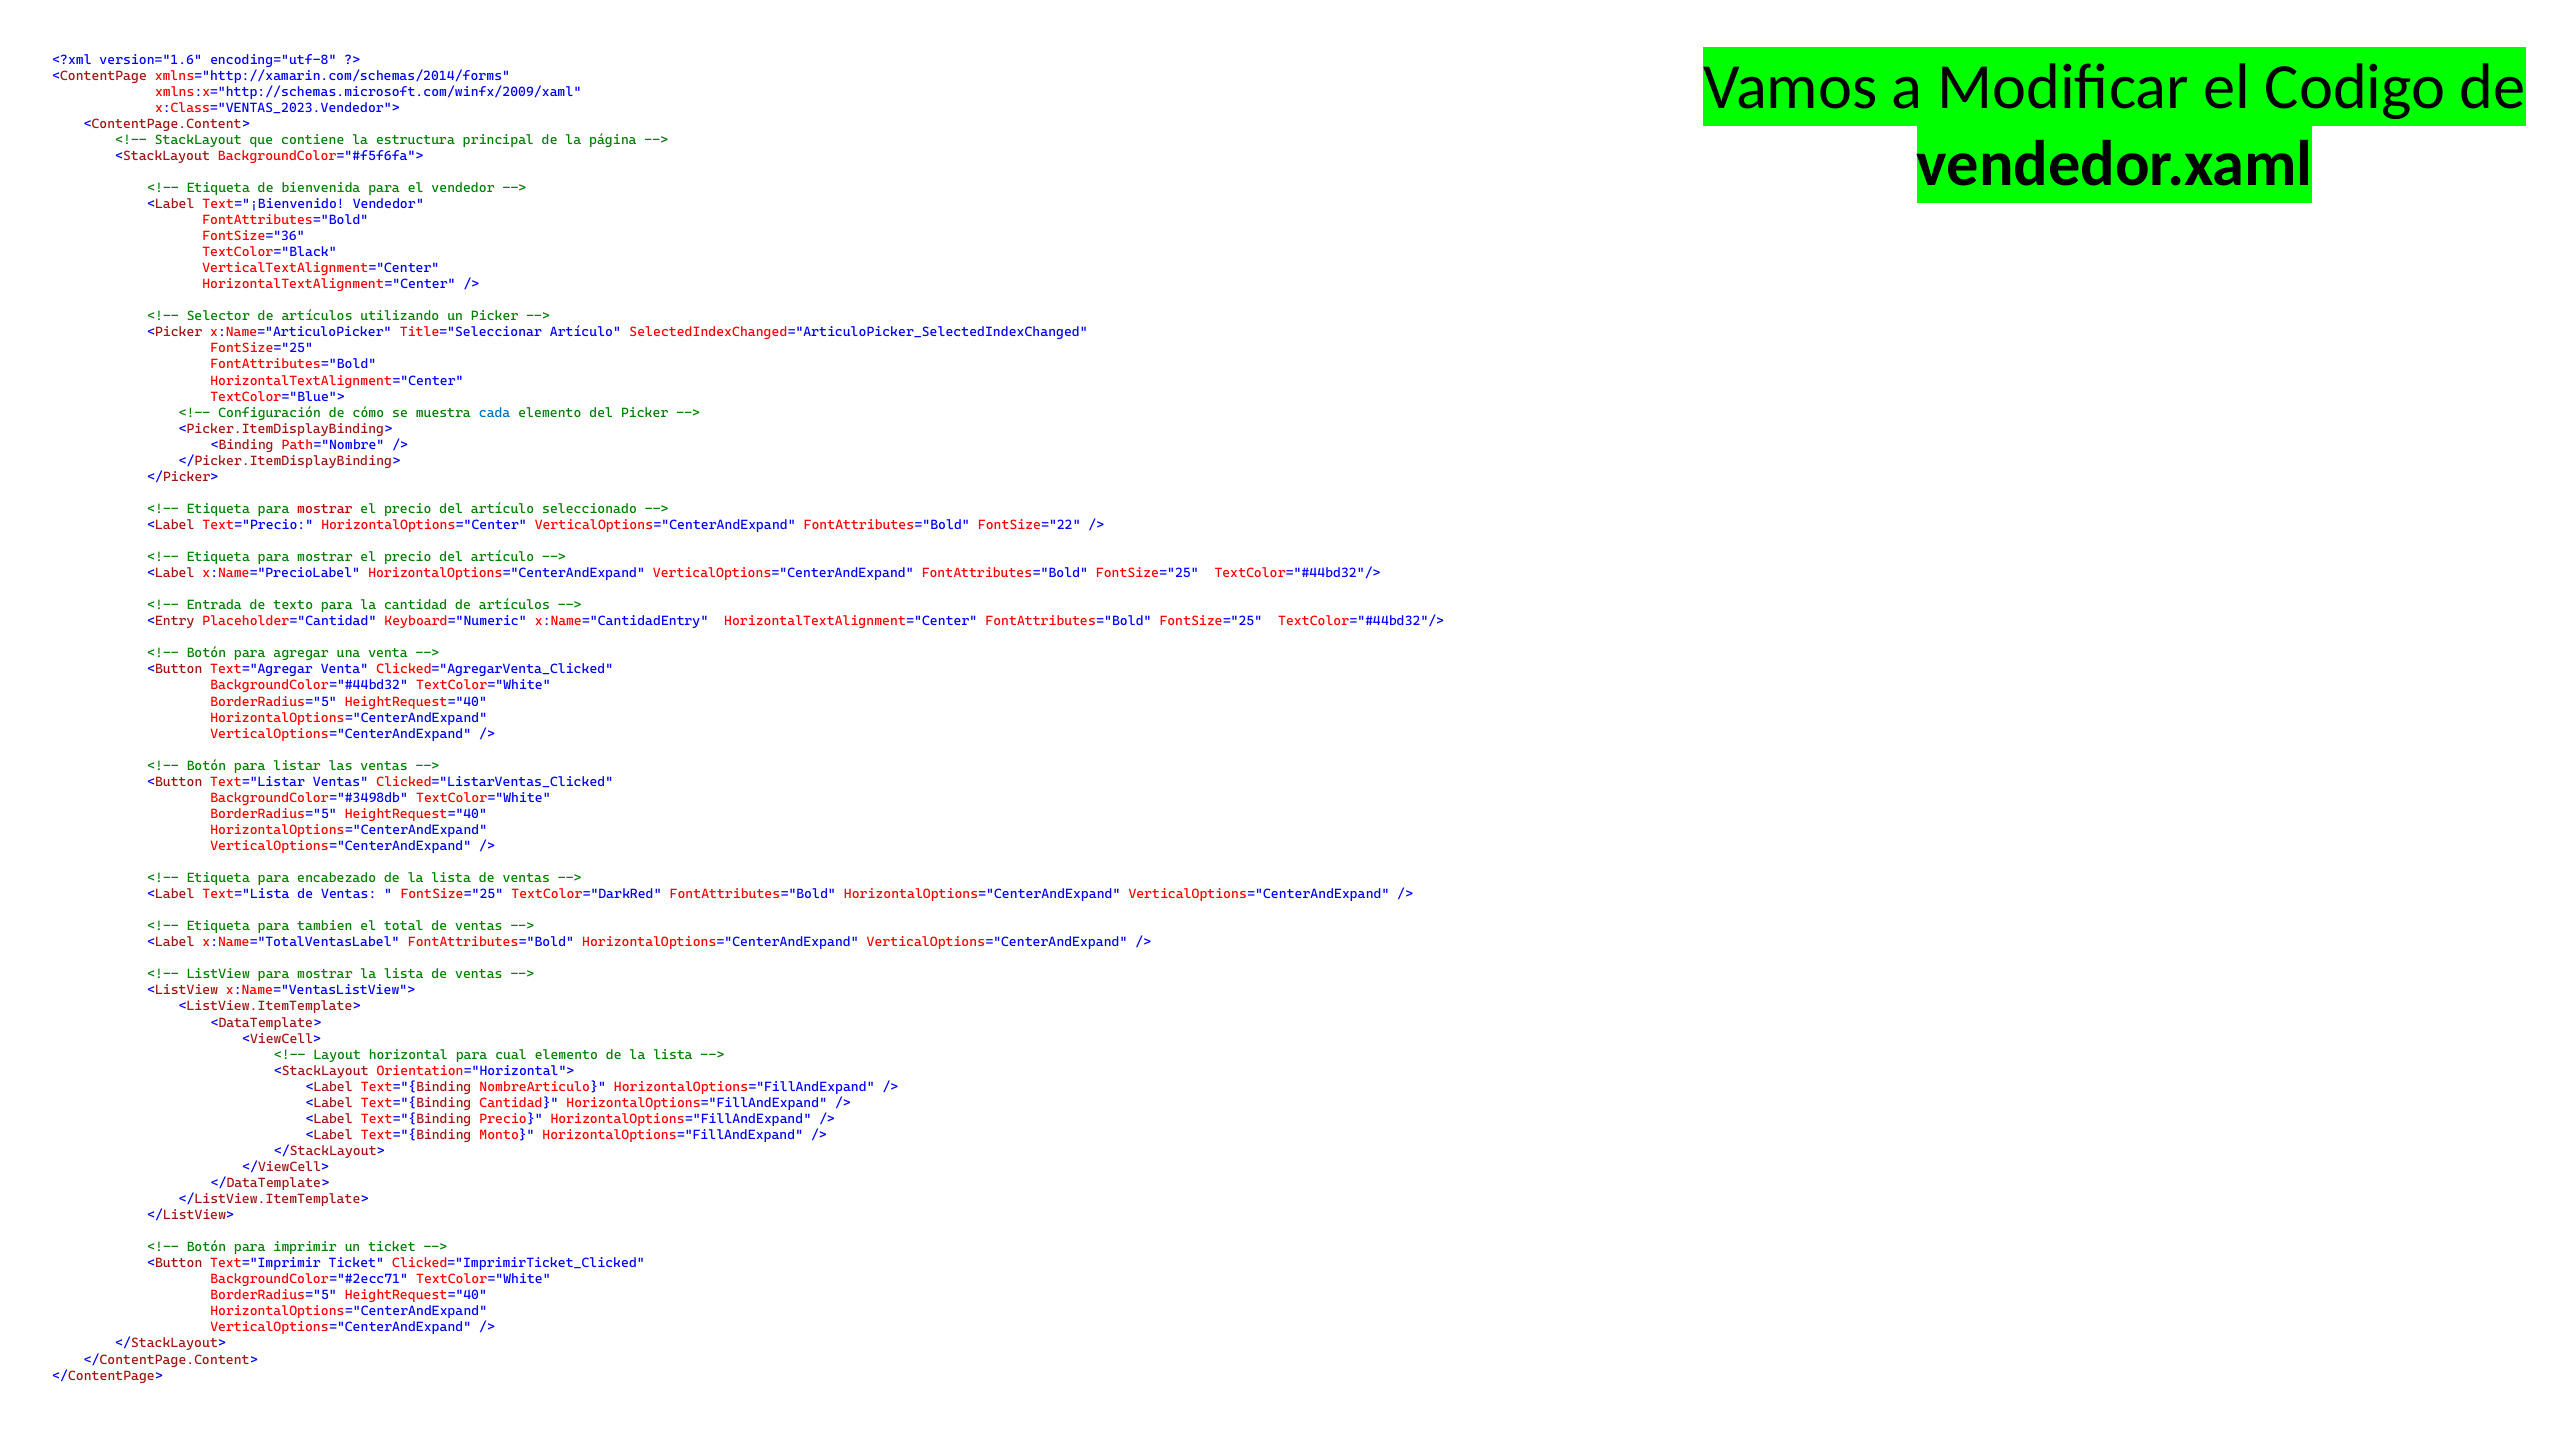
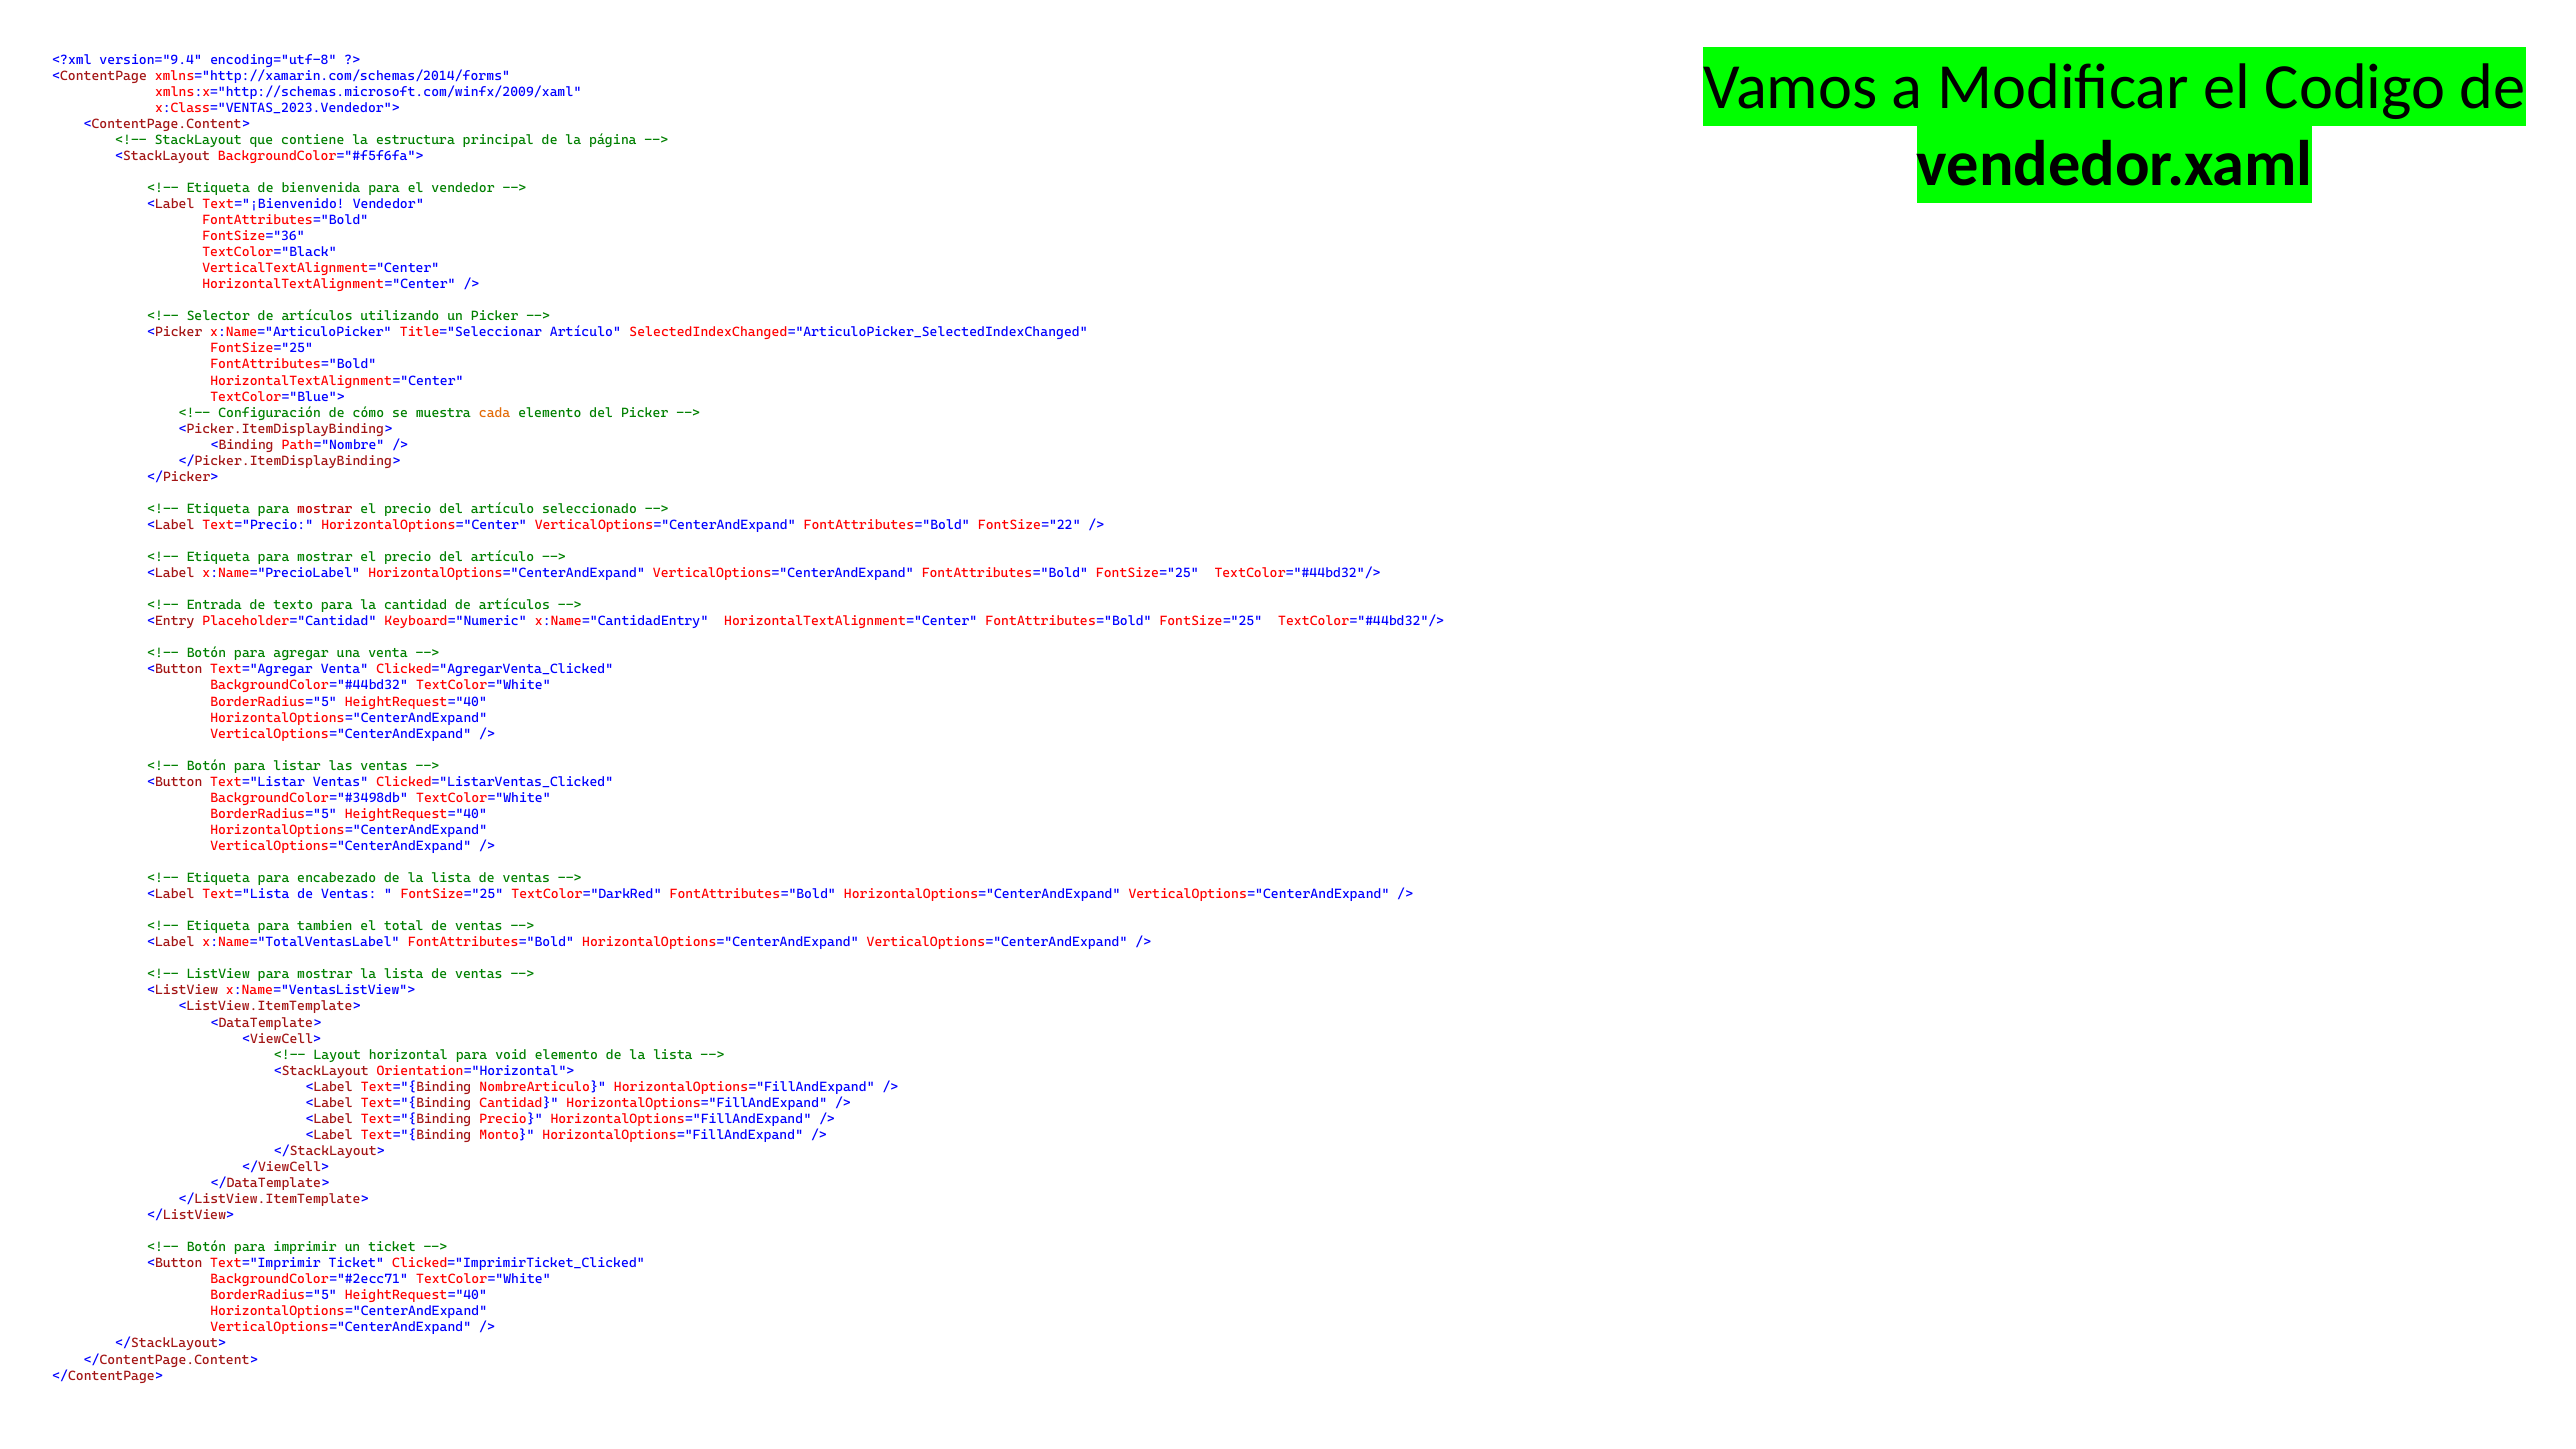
version="1.6: version="1.6 -> version="9.4 (151, 60)
cada colour: blue -> orange (495, 413)
cual: cual -> void (511, 1055)
